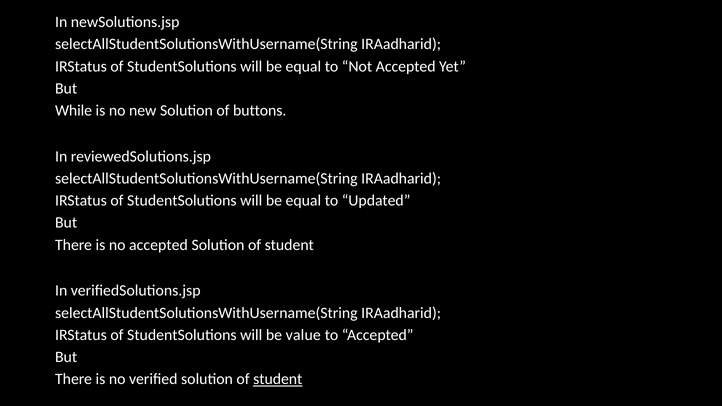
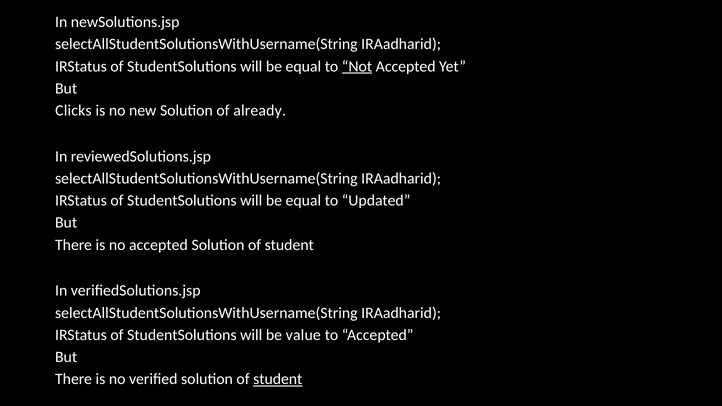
Not underline: none -> present (357, 66)
While: While -> Clicks (73, 111)
buttons: buttons -> already (260, 111)
